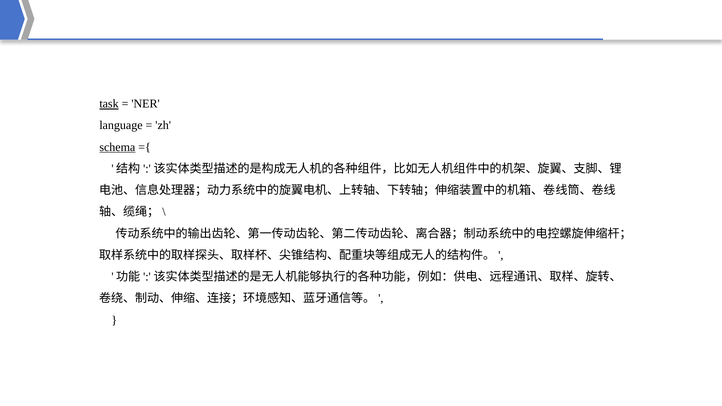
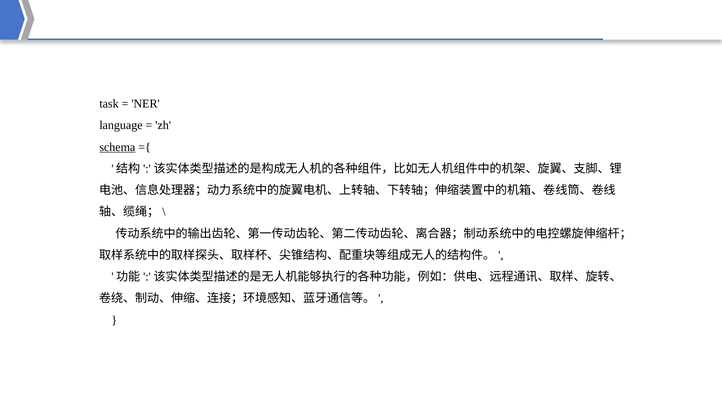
task underline: present -> none (109, 104)
